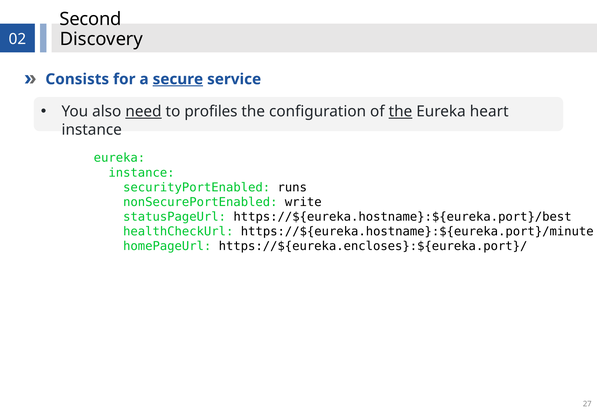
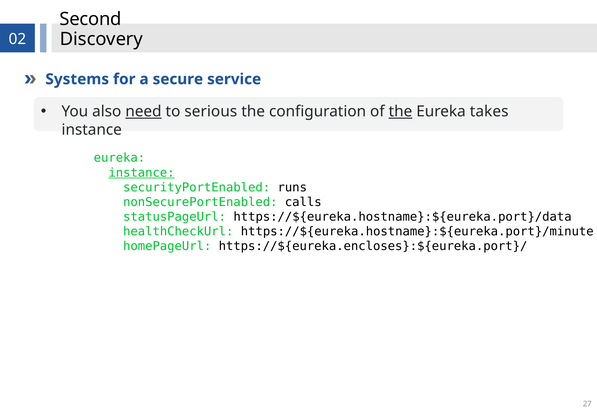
Consists: Consists -> Systems (77, 79)
secure underline: present -> none (178, 79)
profiles: profiles -> serious (211, 112)
heart: heart -> takes (489, 112)
instance underline: none -> present (142, 173)
write: write -> calls (303, 202)
https://${eureka.hostname}:${eureka.port}/best: https://${eureka.hostname}:${eureka.port}/best -> https://${eureka.hostname}:${eureka.port}/data (403, 217)
